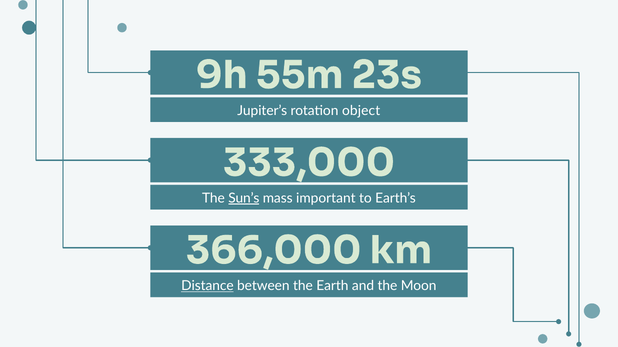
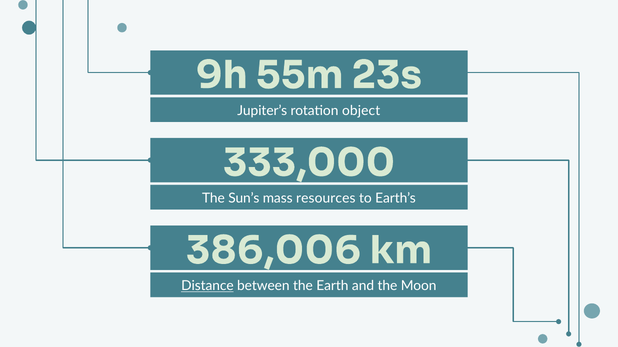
Sun’s underline: present -> none (244, 199)
important: important -> resources (326, 199)
366,000: 366,000 -> 386,006 (273, 251)
